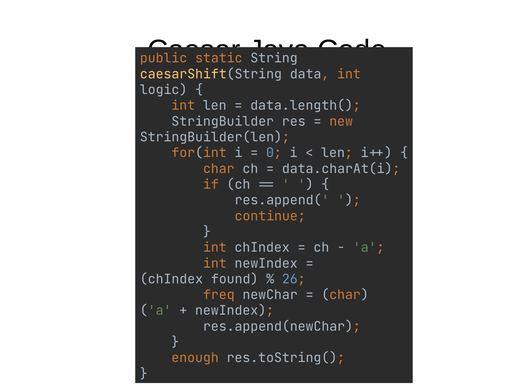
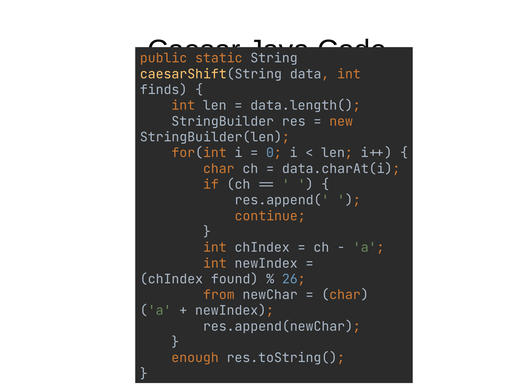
logic: logic -> finds (164, 90)
freq: freq -> from (219, 295)
